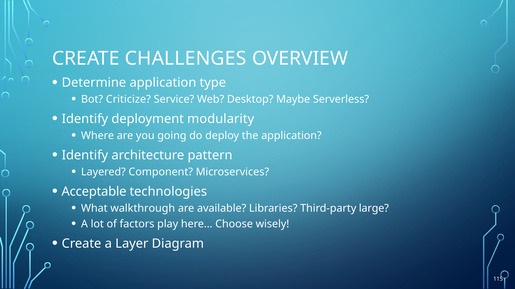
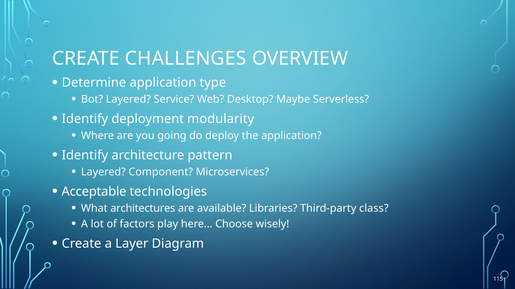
Bot Criticize: Criticize -> Layered (128, 100)
walkthrough: walkthrough -> architectures (143, 209)
large: large -> class (374, 209)
